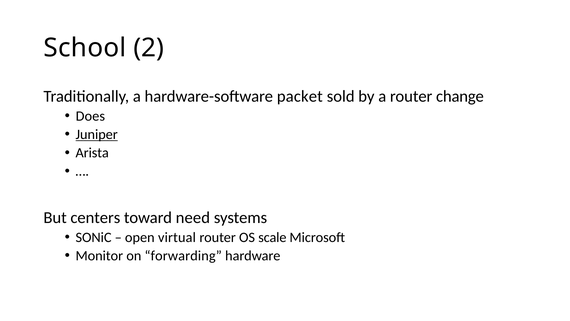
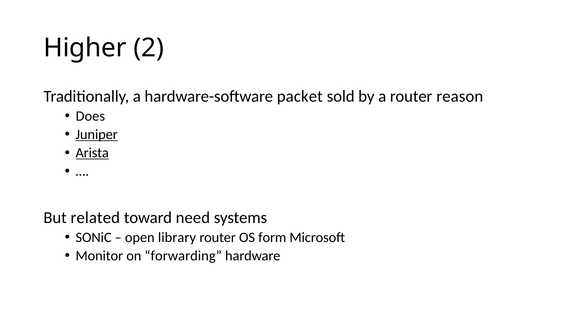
School: School -> Higher (85, 48)
change: change -> reason (460, 96)
Arista underline: none -> present (92, 153)
centers: centers -> related (95, 218)
virtual: virtual -> library (177, 237)
scale: scale -> form (272, 237)
